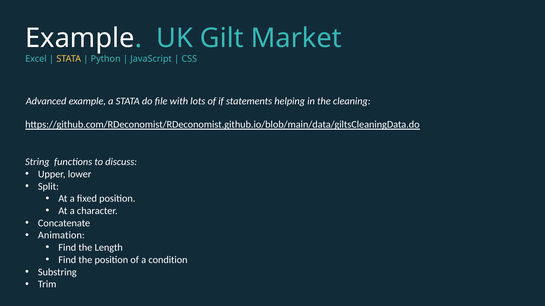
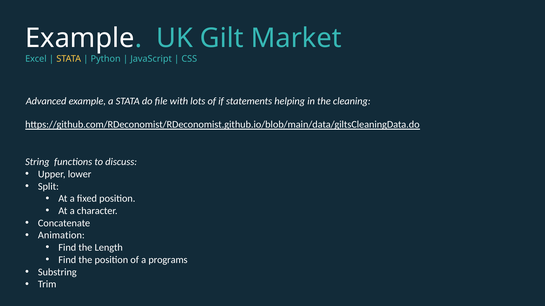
condition: condition -> programs (168, 260)
